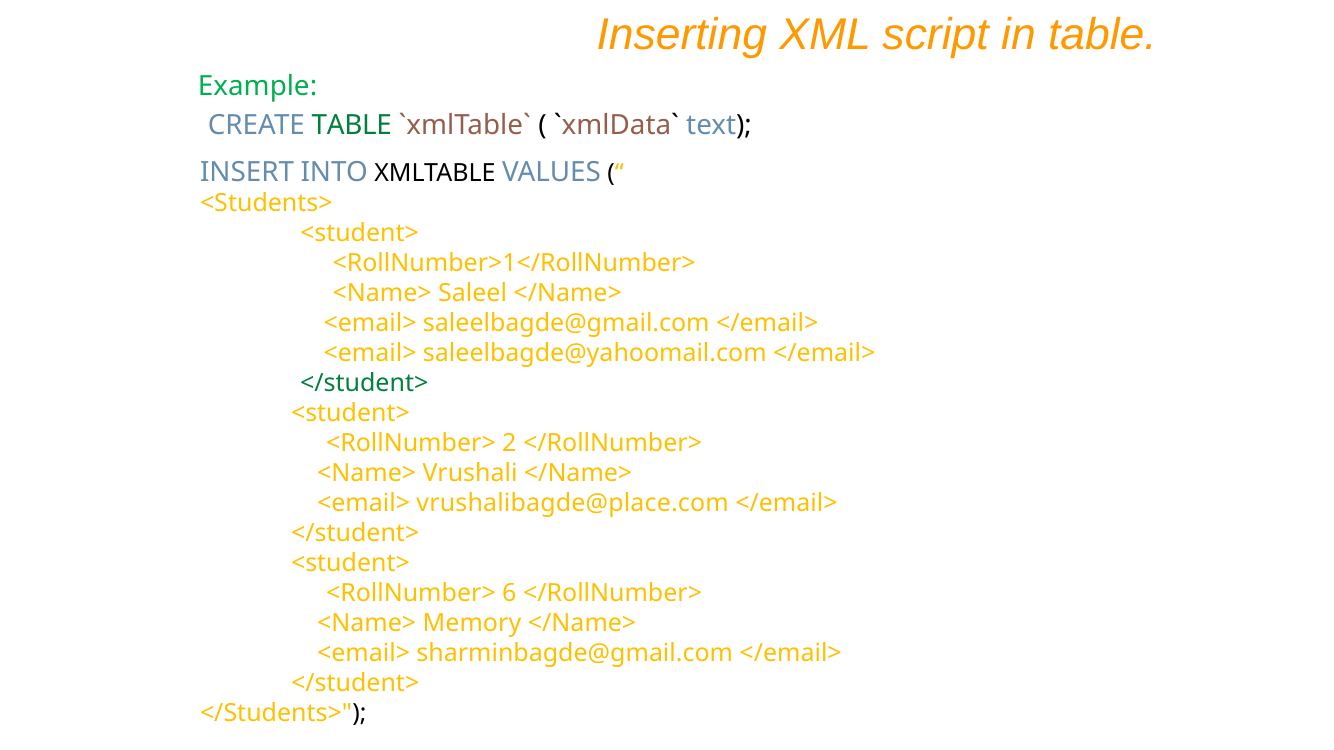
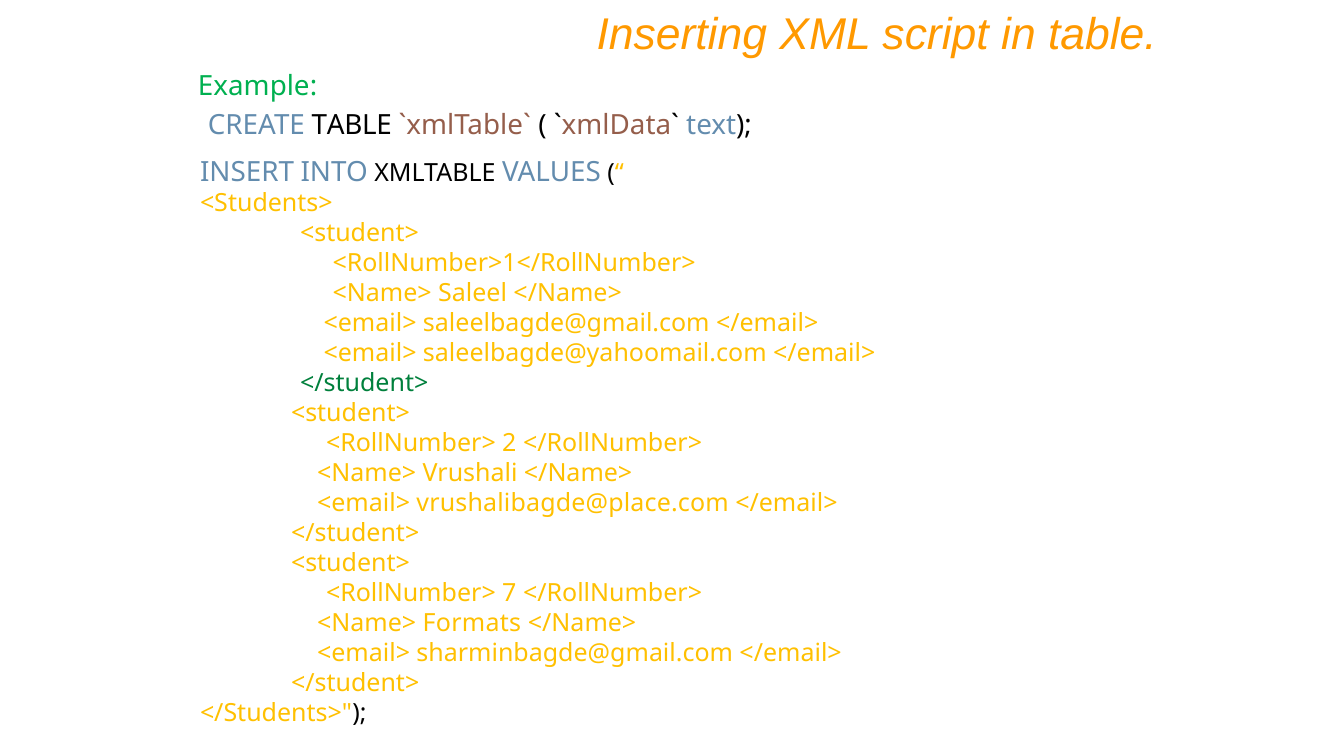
TABLE colour: green -> black (352, 125)
6: 6 -> 7 (509, 594)
Memory: Memory -> Formats (472, 624)
